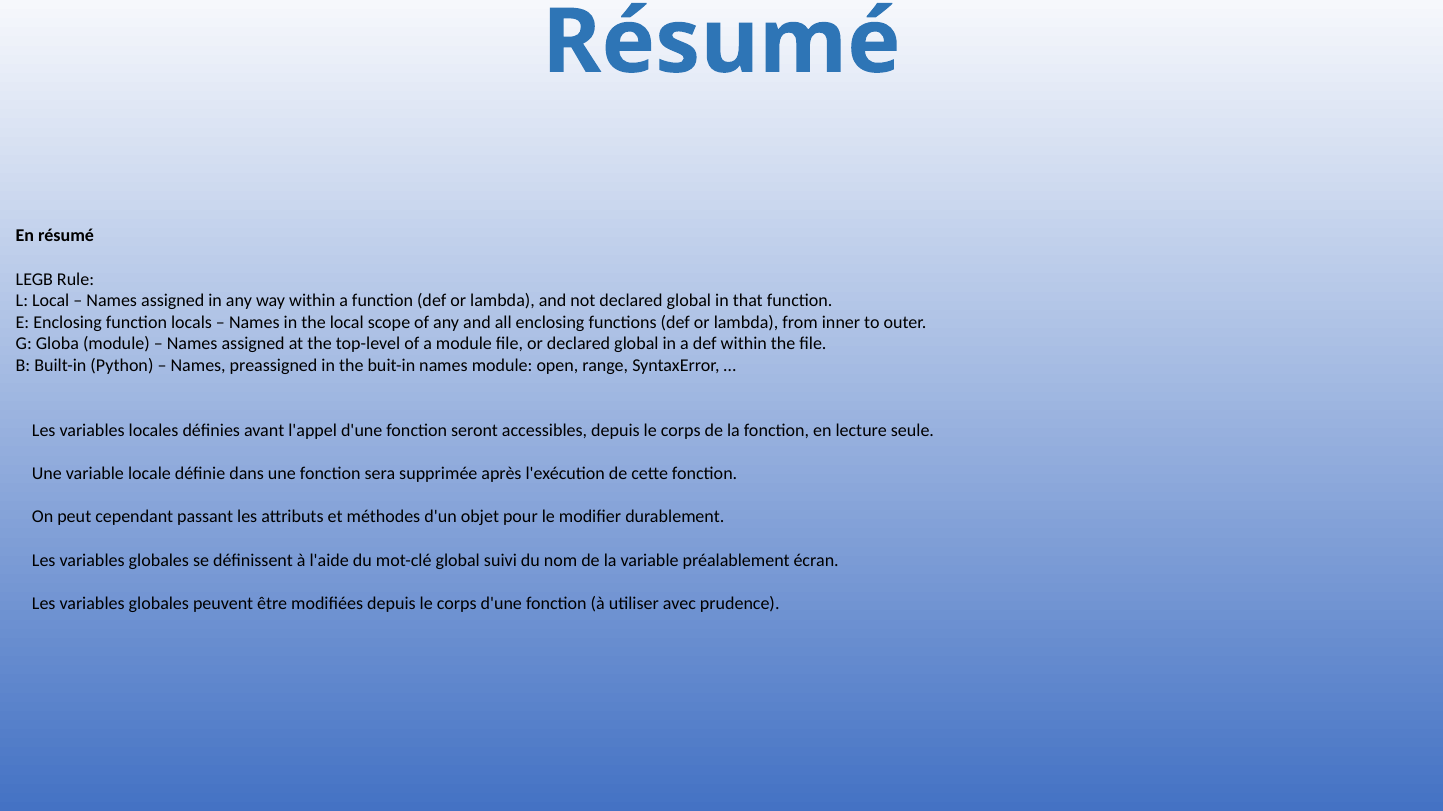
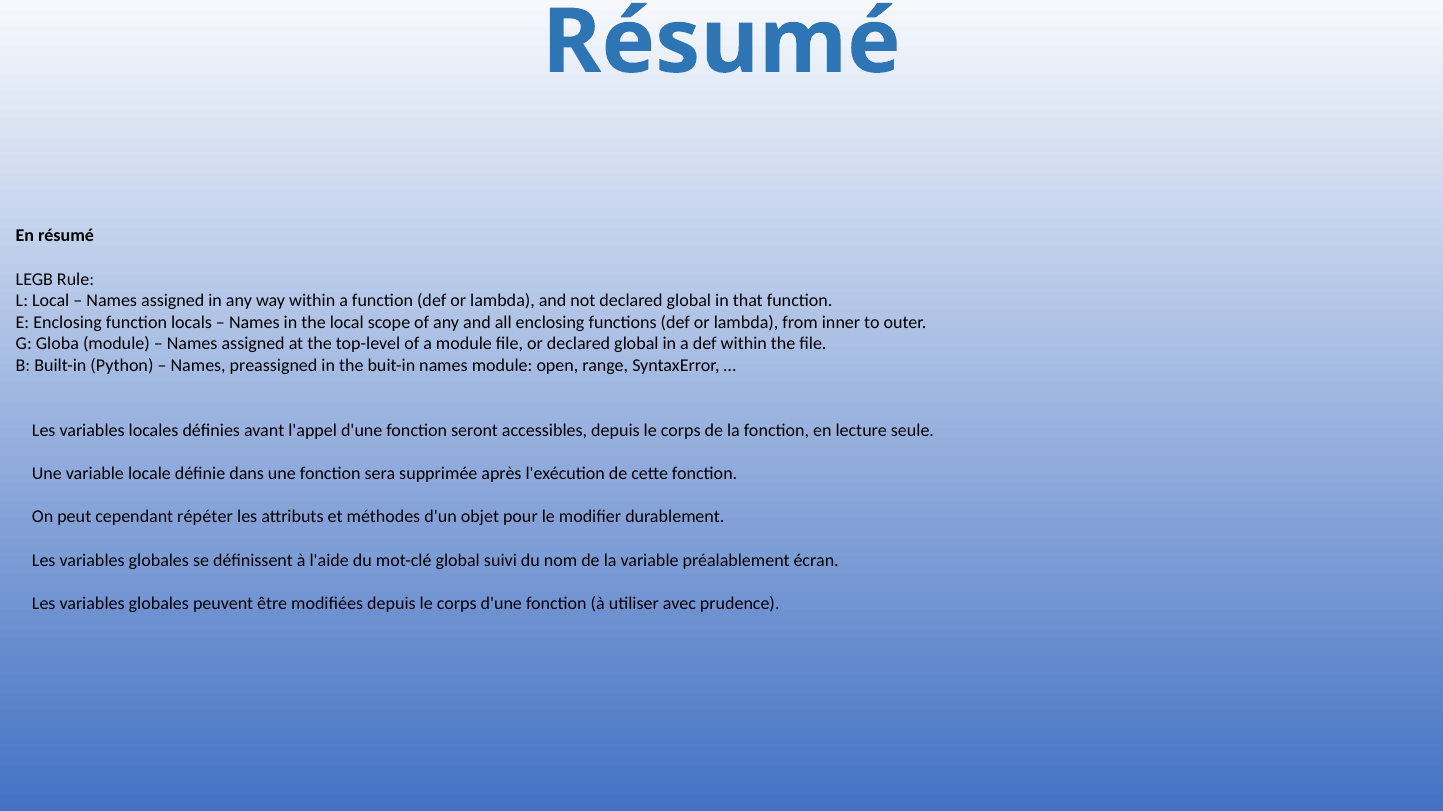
passant: passant -> répéter (205, 517)
